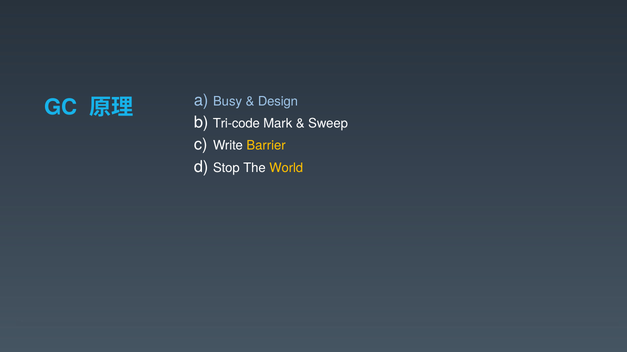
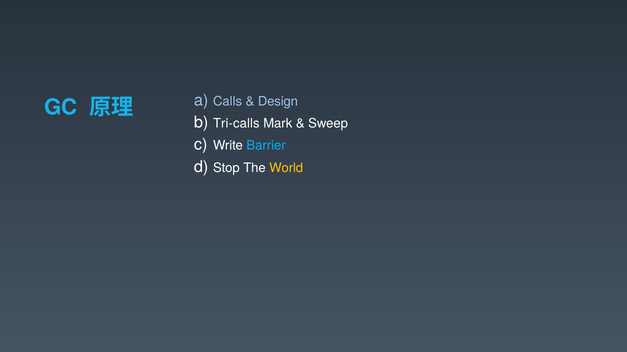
Busy: Busy -> Calls (228, 101)
Tri-code: Tri-code -> Tri-calls (236, 124)
Barrier colour: yellow -> light blue (266, 146)
